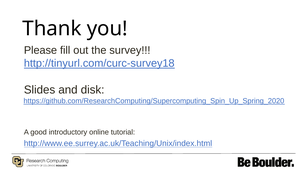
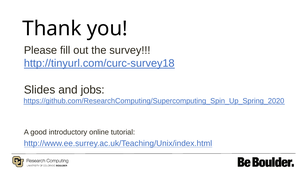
disk: disk -> jobs (93, 90)
